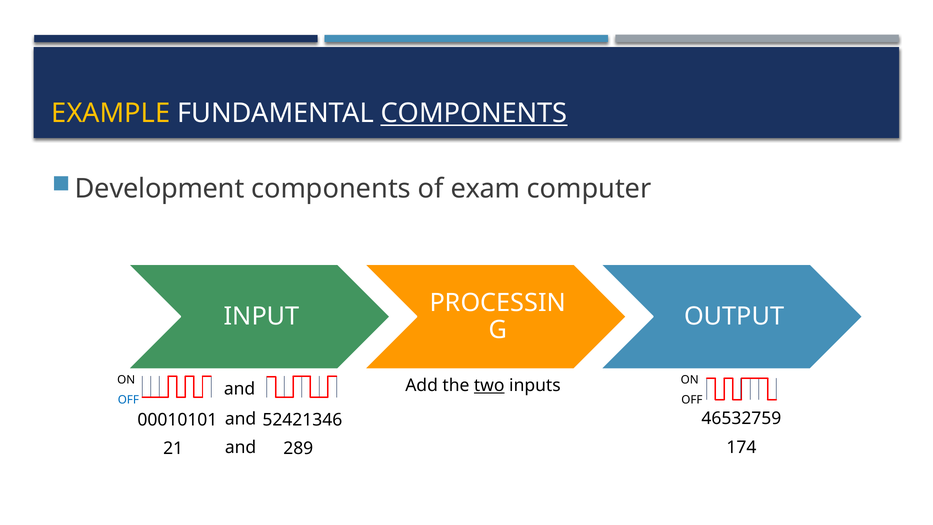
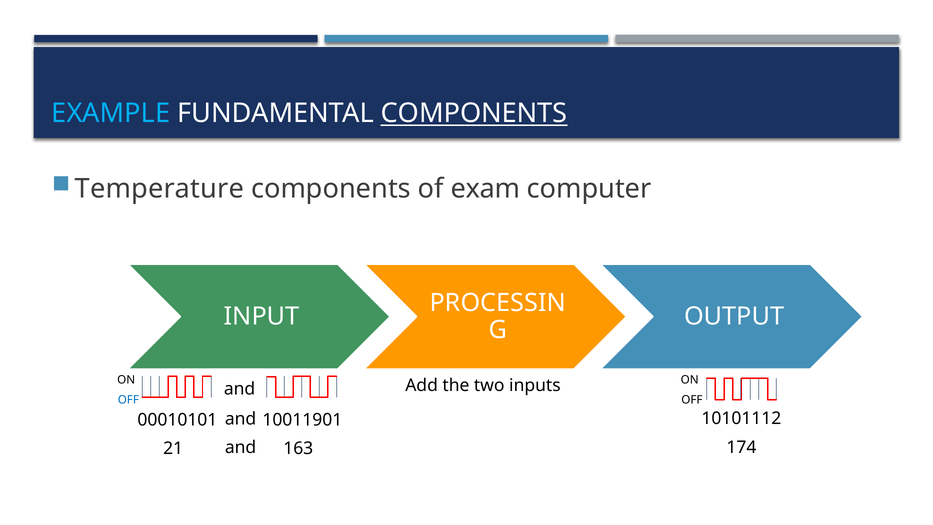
EXAMPLE colour: yellow -> light blue (111, 113)
Development: Development -> Temperature (159, 189)
two underline: present -> none (489, 385)
46532759: 46532759 -> 10101112 (741, 419)
52421346: 52421346 -> 10011901 (302, 420)
289: 289 -> 163 (298, 448)
